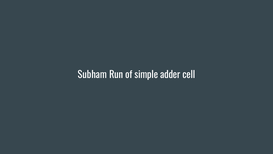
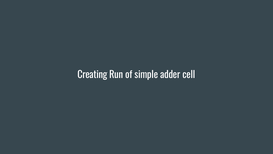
Subham: Subham -> Creating (92, 75)
